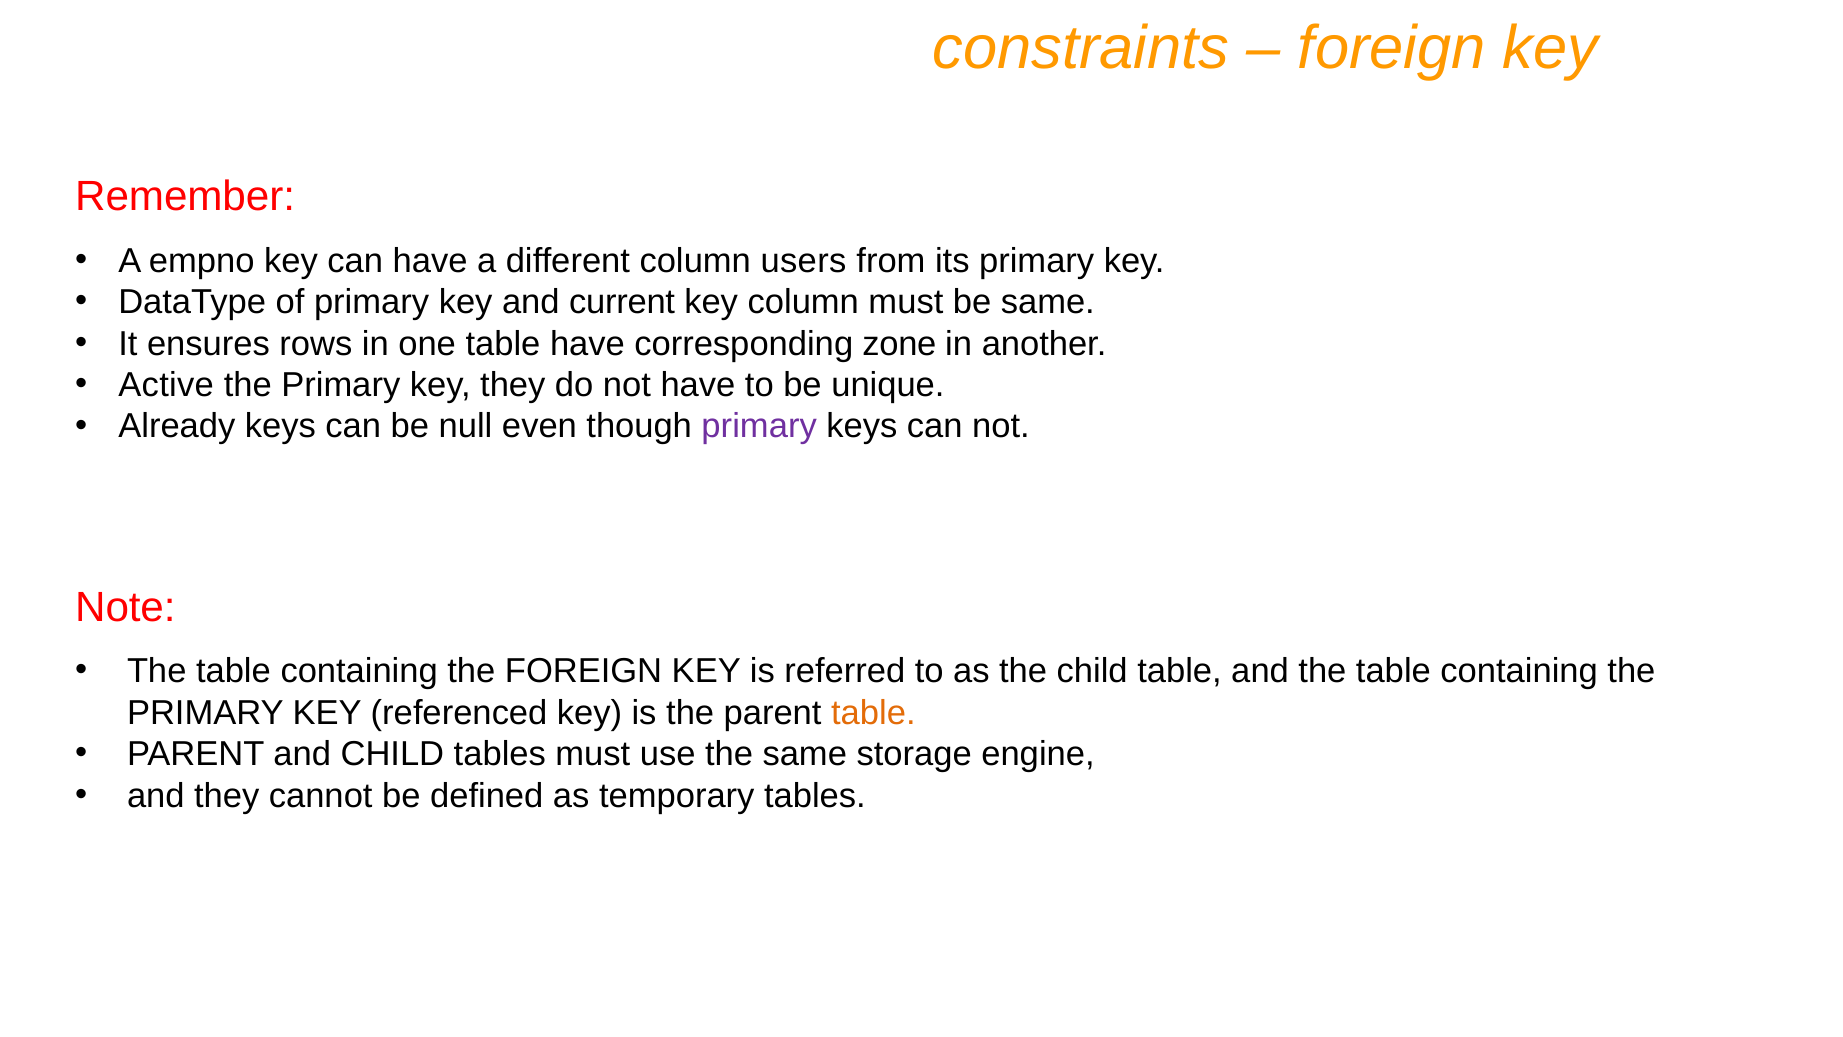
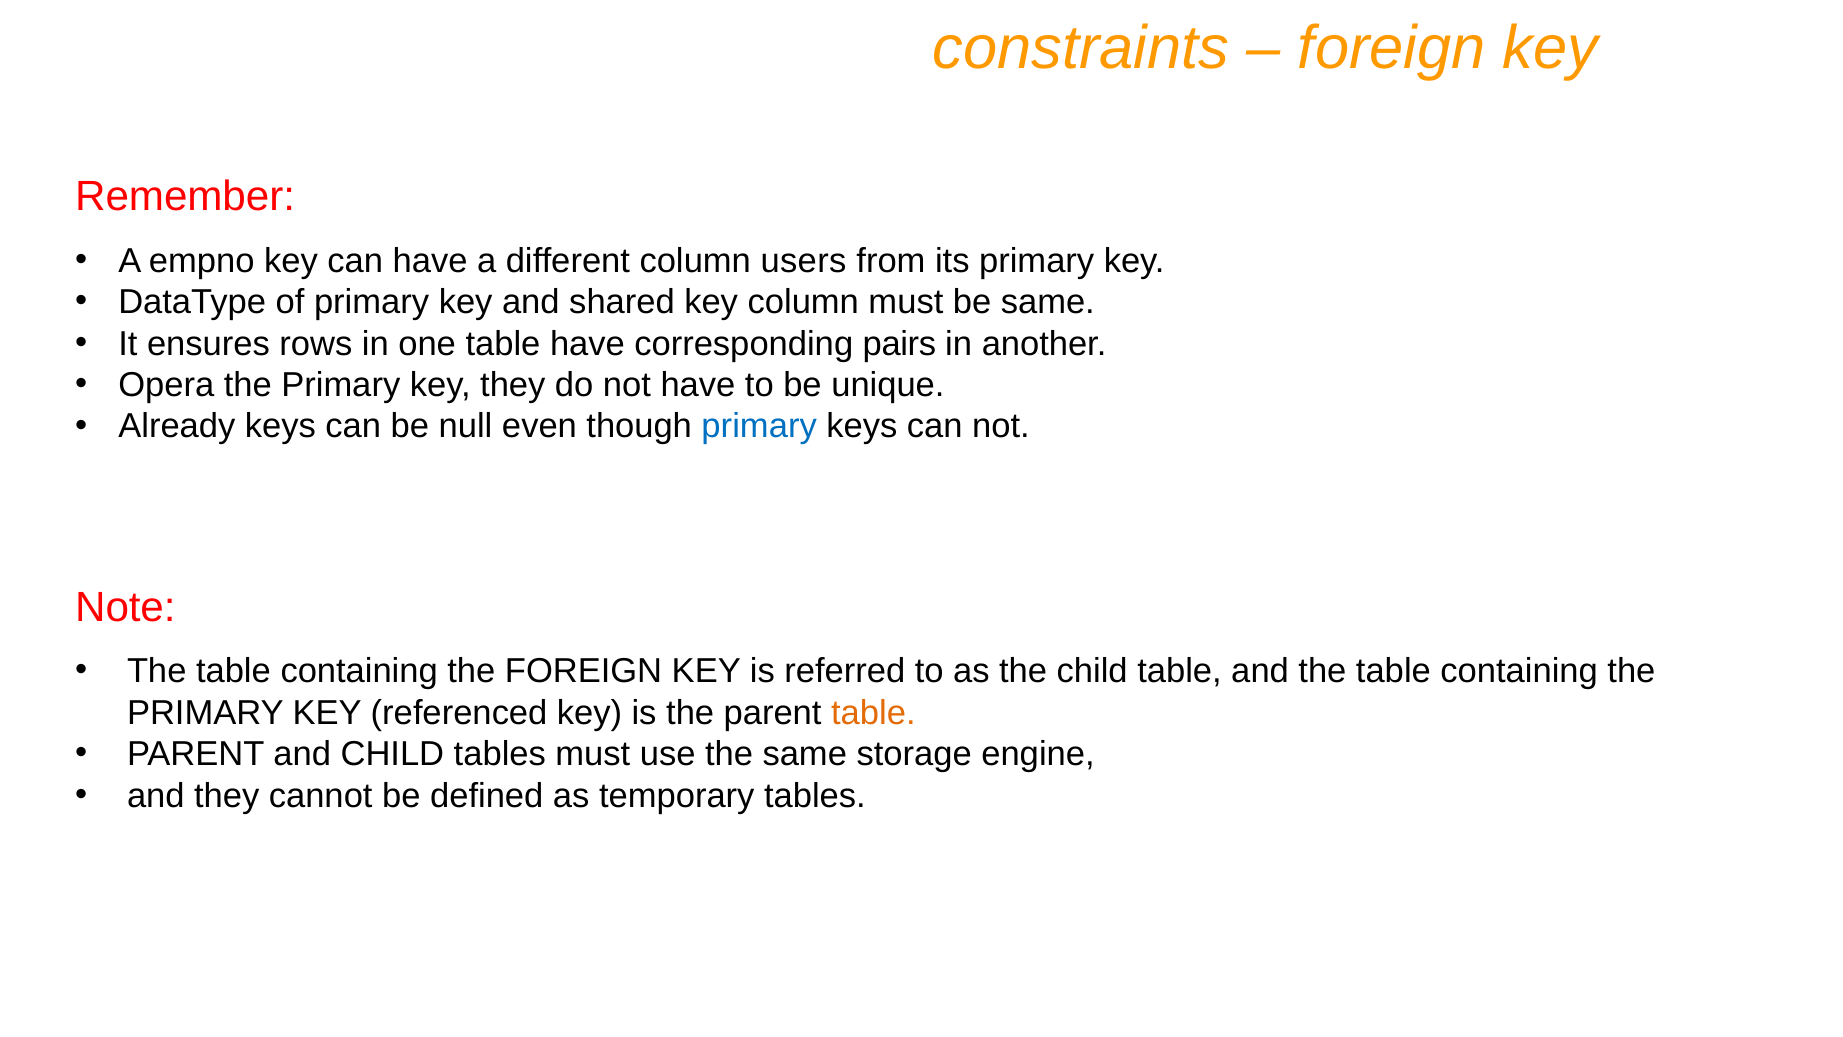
current: current -> shared (622, 302)
zone: zone -> pairs (899, 344)
Active: Active -> Opera (166, 385)
primary colour: purple -> blue (759, 426)
